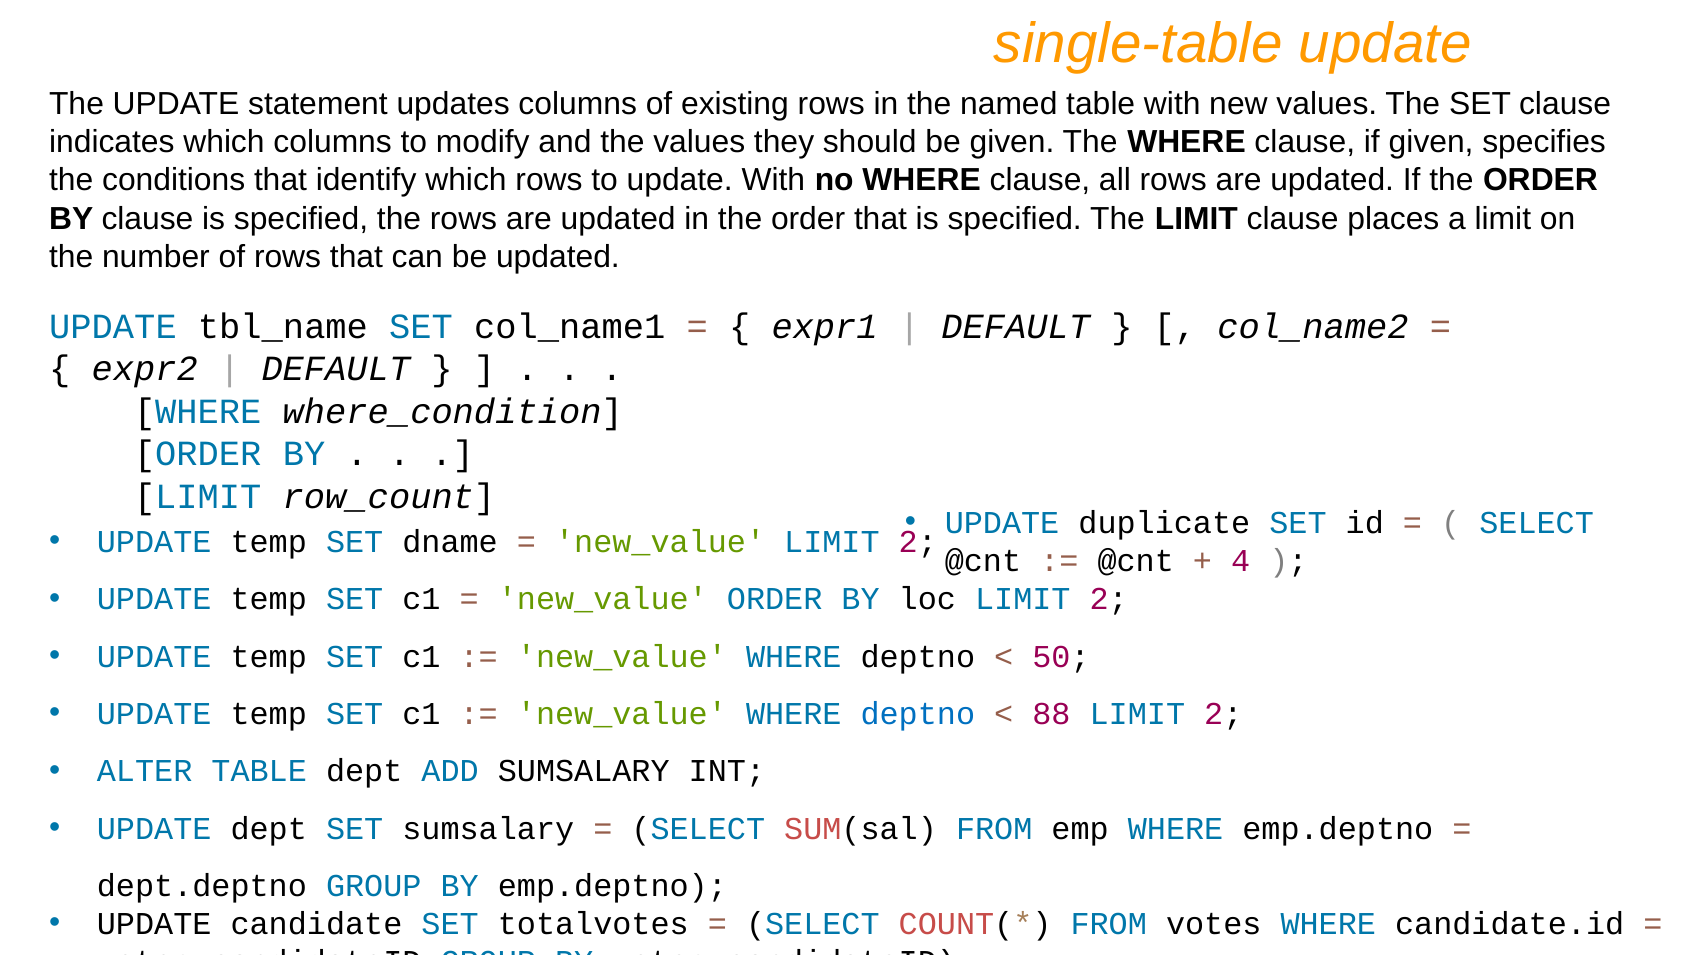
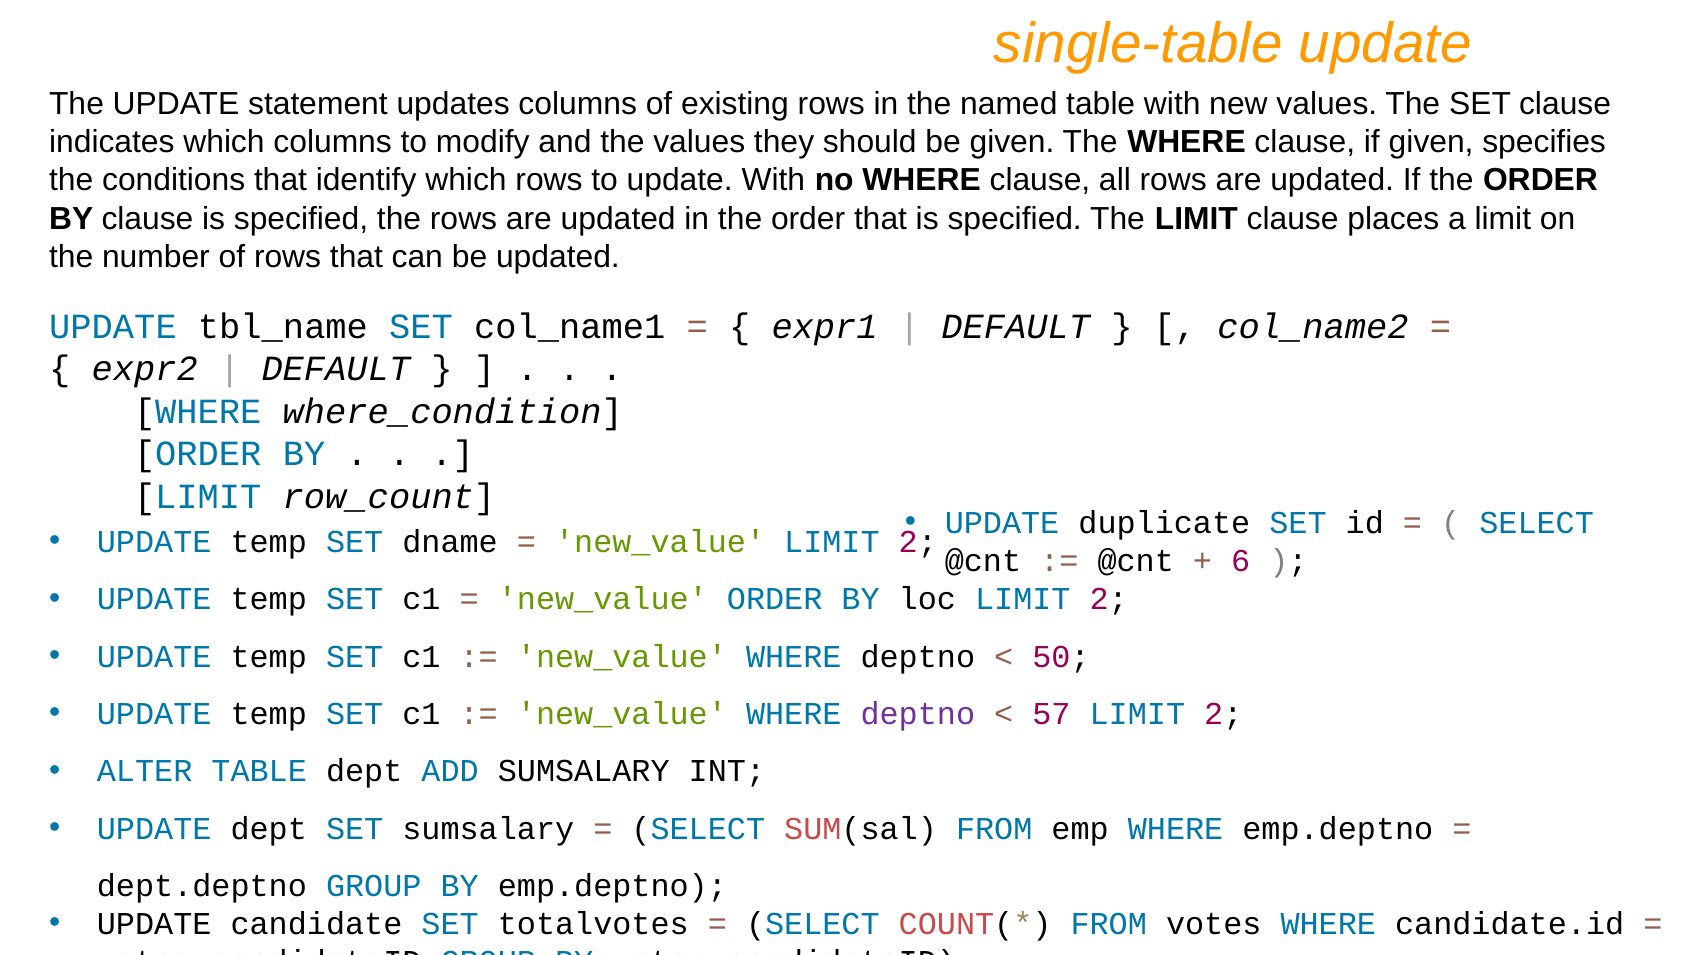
4: 4 -> 6 (1241, 561)
deptno colour: blue -> purple (918, 714)
88: 88 -> 57 (1051, 714)
